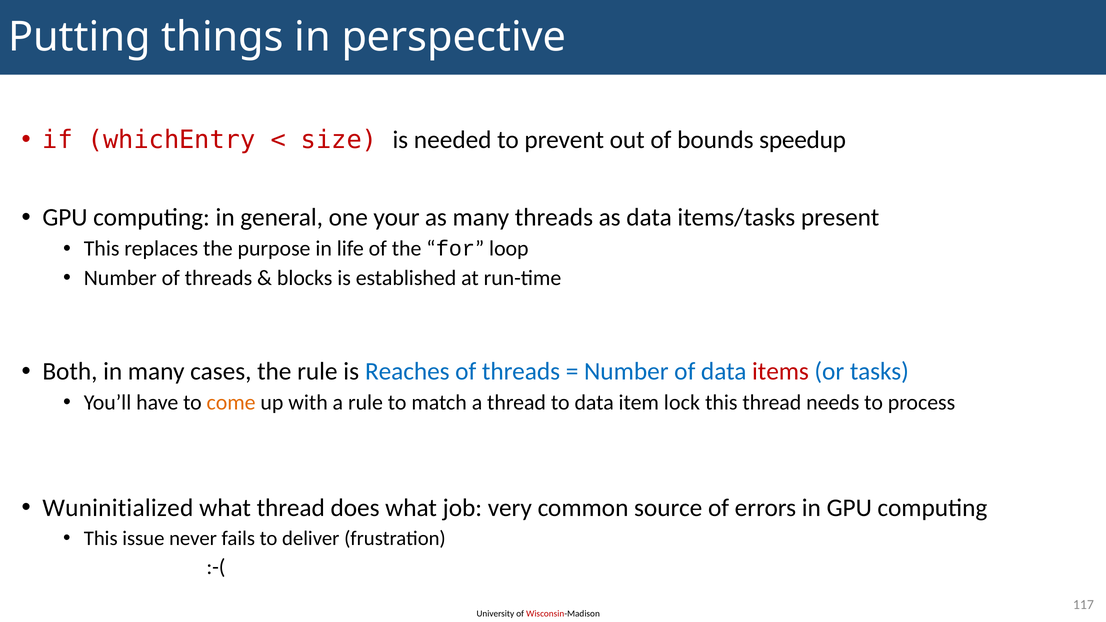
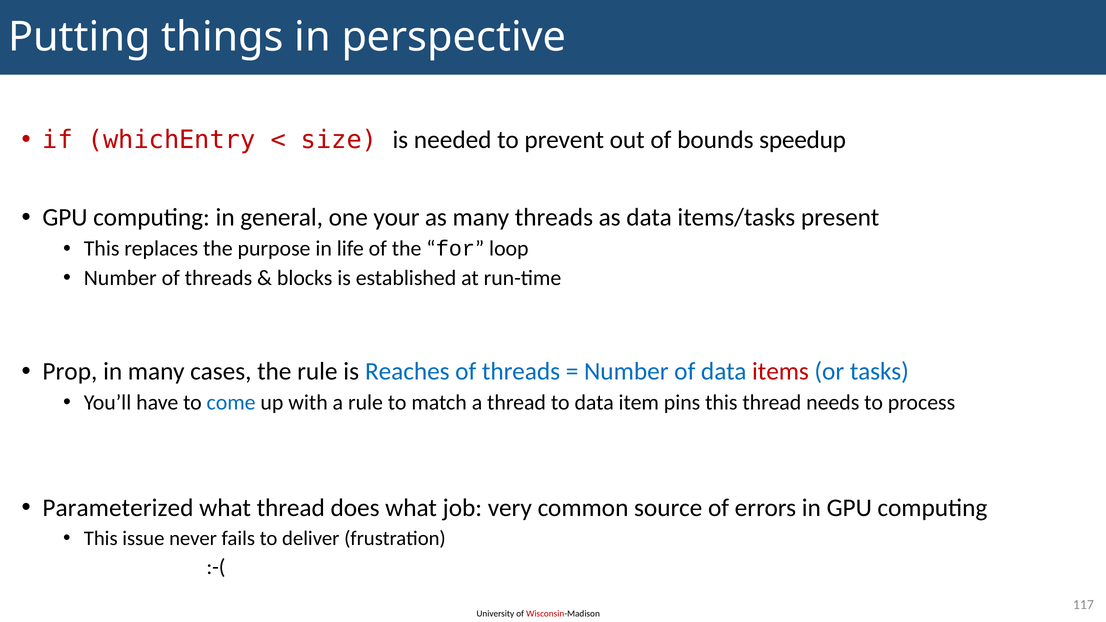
Both: Both -> Prop (70, 371)
come colour: orange -> blue (231, 403)
lock: lock -> pins (682, 403)
Wuninitialized: Wuninitialized -> Parameterized (118, 508)
